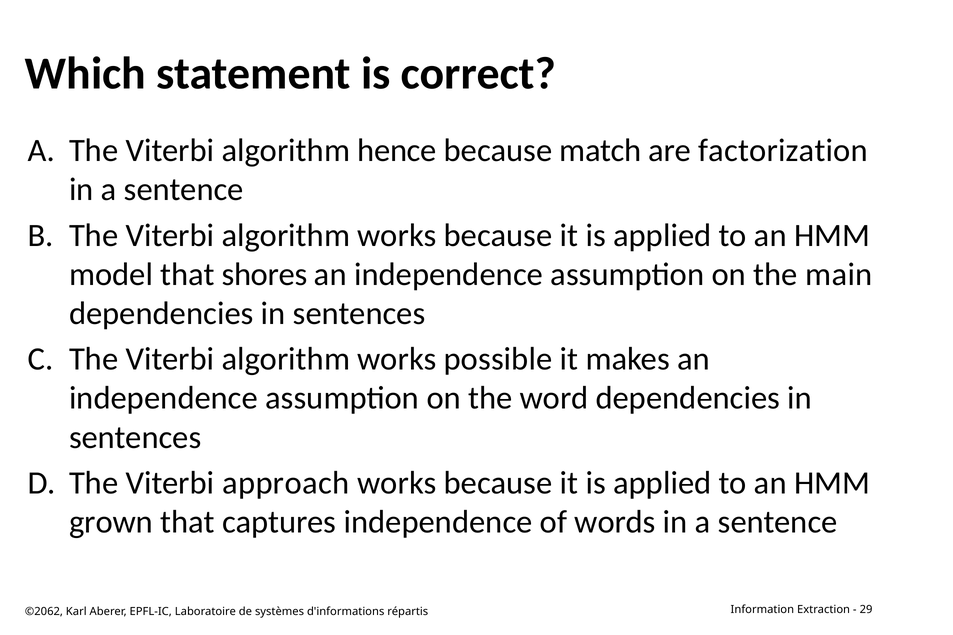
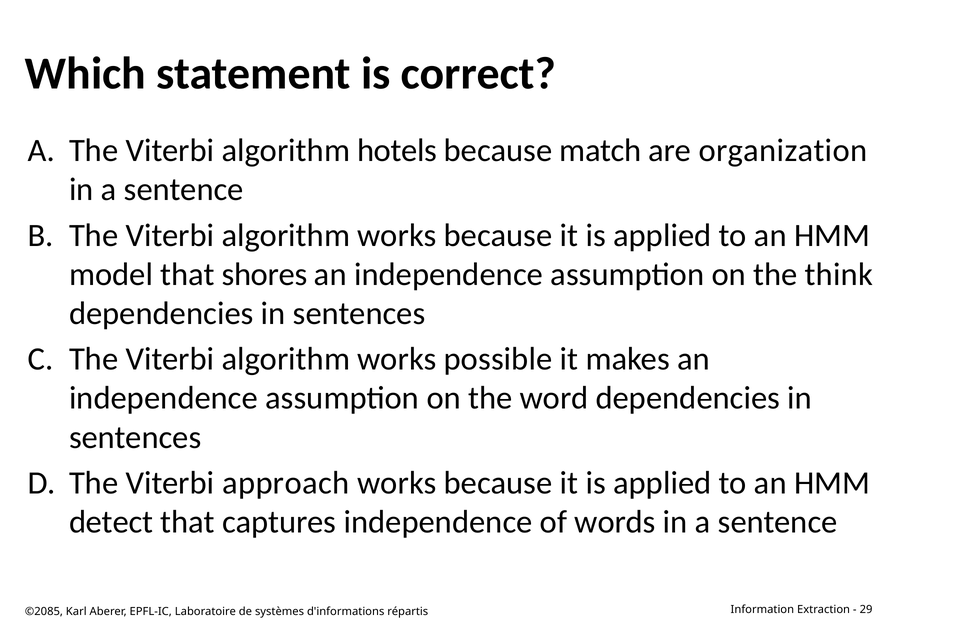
hence: hence -> hotels (397, 151)
factorization: factorization -> organization (783, 151)
main: main -> think (839, 275)
grown: grown -> detect (111, 522)
©2062: ©2062 -> ©2085 (44, 612)
